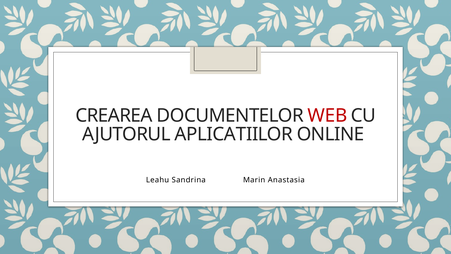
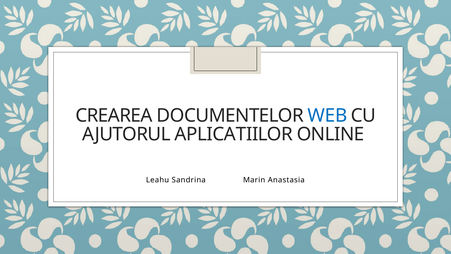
WEB colour: red -> blue (327, 115)
